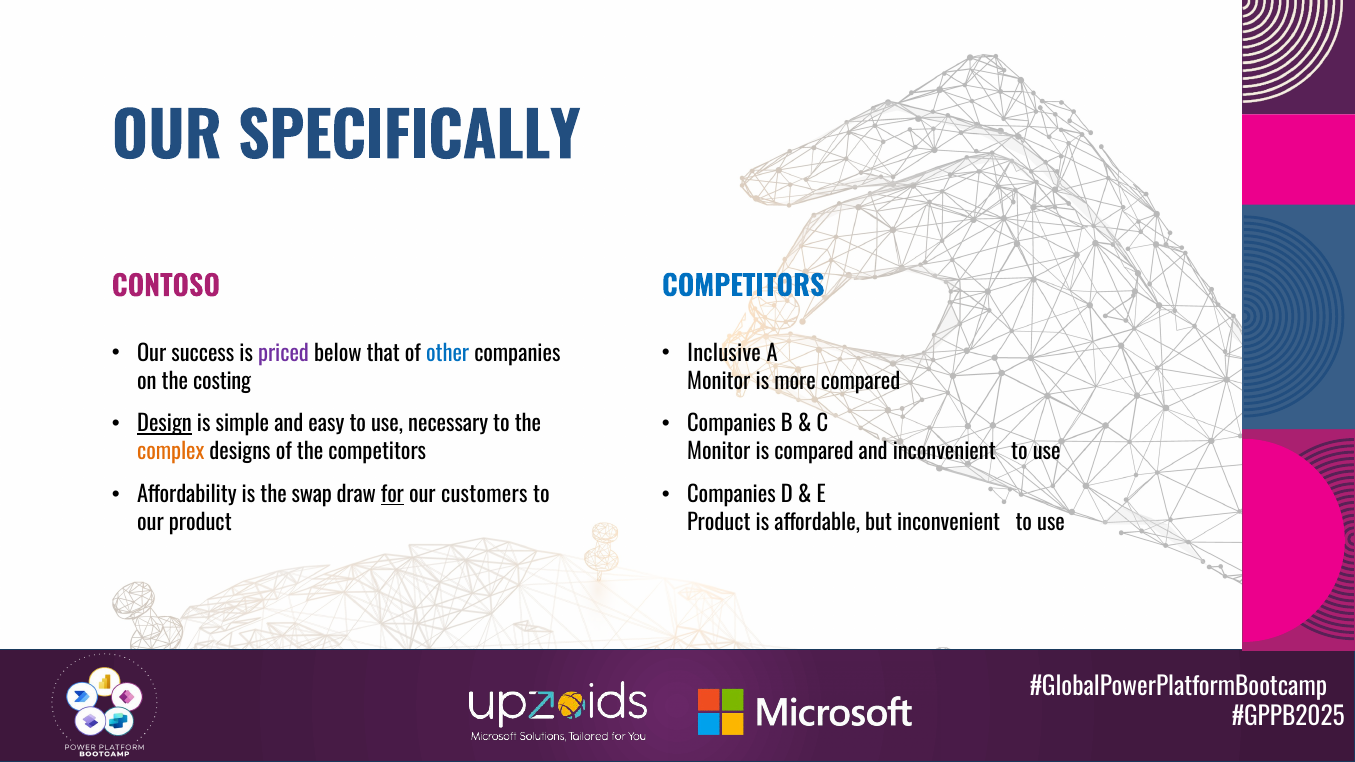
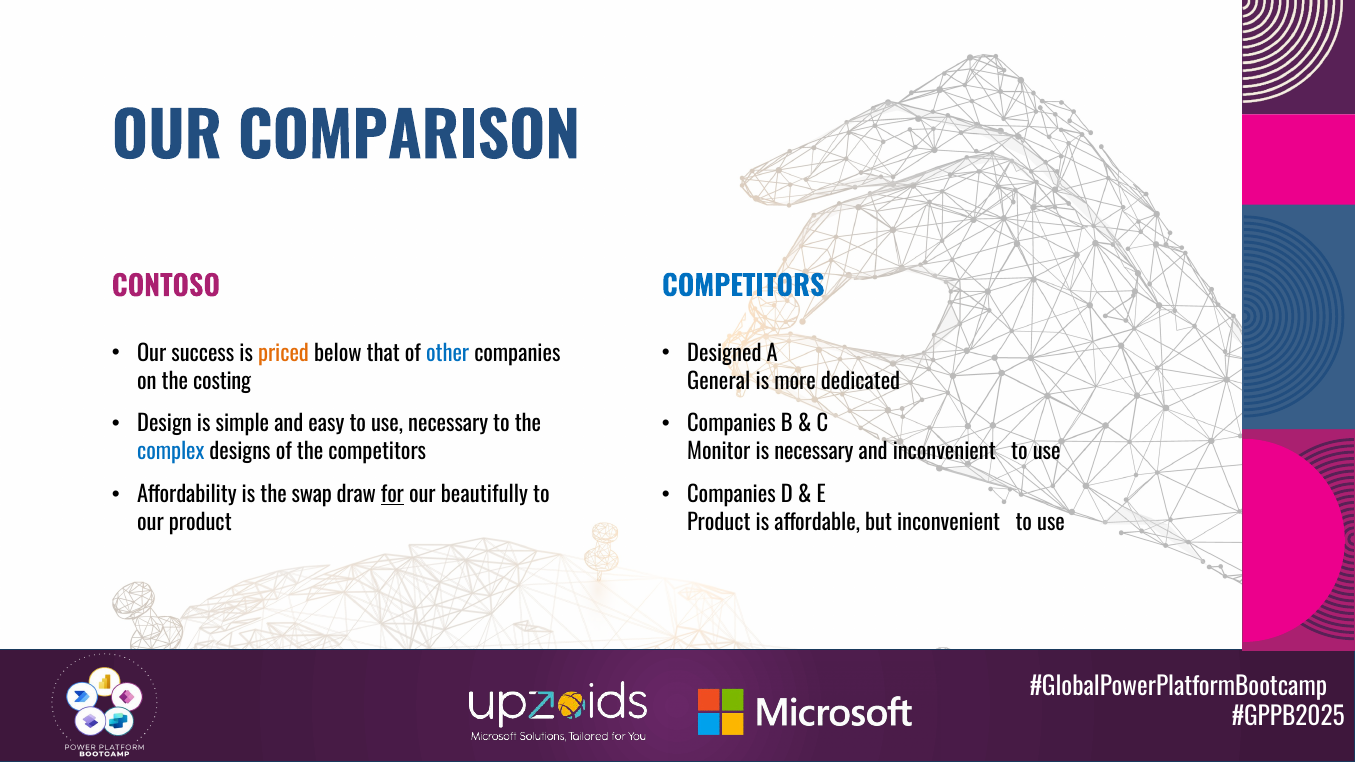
SPECIFICALLY: SPECIFICALLY -> COMPARISON (409, 138)
priced colour: purple -> orange (284, 354)
Inclusive: Inclusive -> Designed (724, 354)
Monitor: Monitor -> General (719, 382)
more compared: compared -> dedicated (861, 382)
Design underline: present -> none (165, 424)
complex colour: orange -> blue (171, 453)
is compared: compared -> necessary (814, 453)
customers: customers -> beautifully (484, 495)
